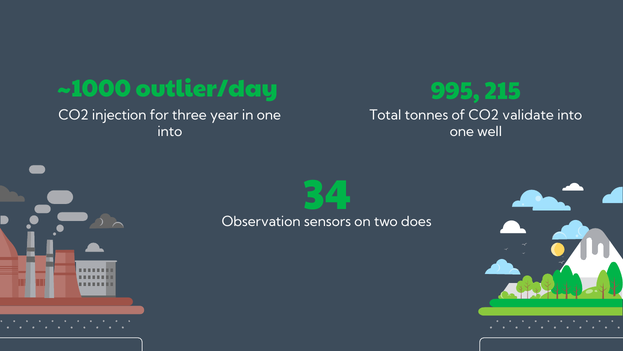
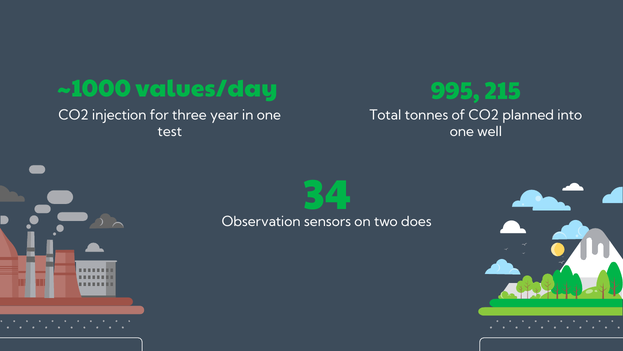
outlier/day: outlier/day -> values/day (206, 89)
validate: validate -> planned (528, 115)
into: into -> test (170, 131)
